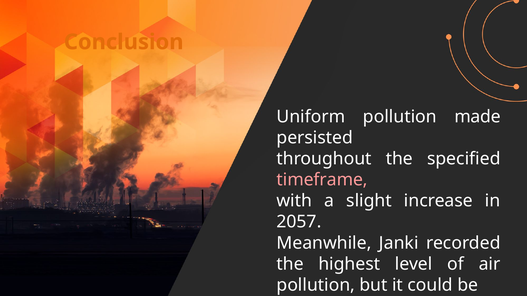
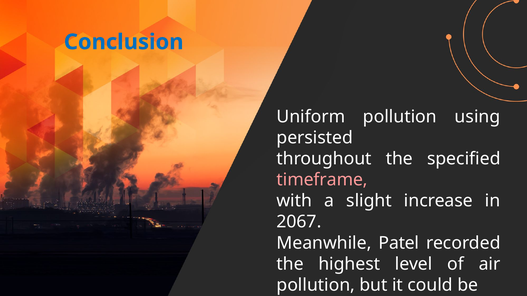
Conclusion colour: orange -> blue (124, 42)
pollution made: made -> using (477, 117)
2057: 2057 -> 2067 (299, 222)
Janki: Janki -> Patel (399, 243)
